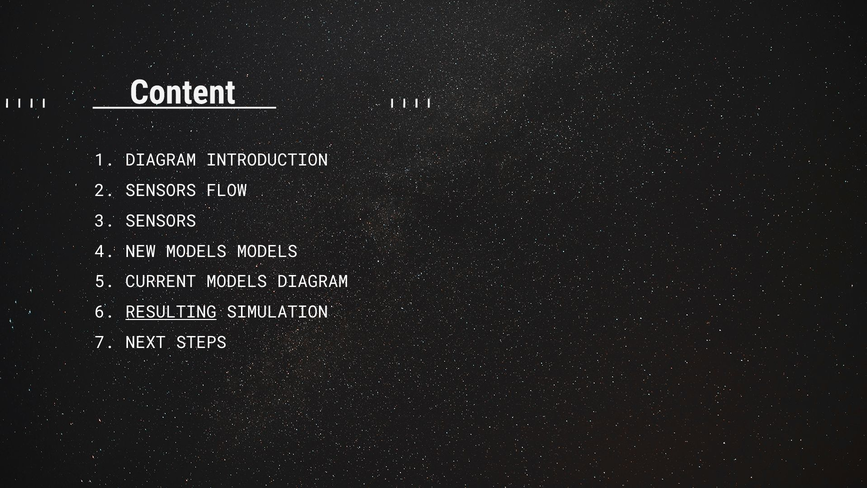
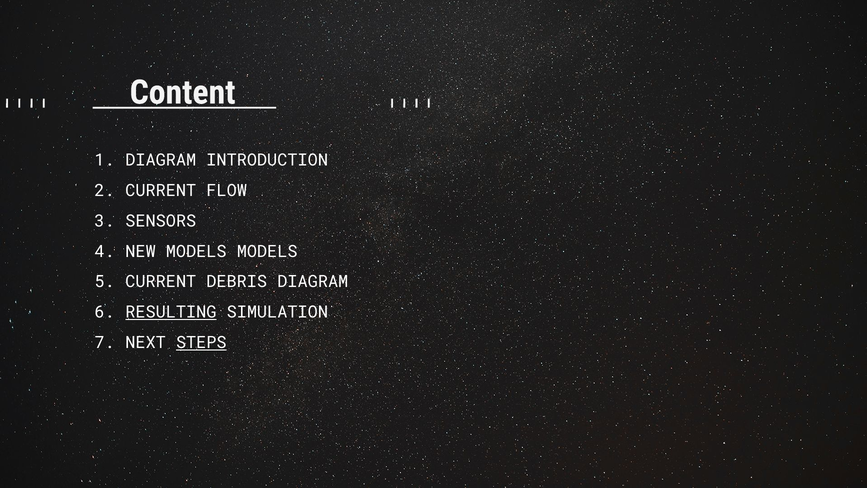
SENSORS: SENSORS -> CURRENT (161, 191)
CURRENT MODELS: MODELS -> DEBRIS (237, 282)
STEPS underline: none -> present (201, 342)
